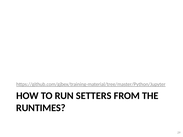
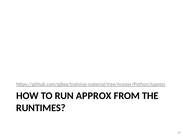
SETTERS: SETTERS -> APPROX (94, 96)
